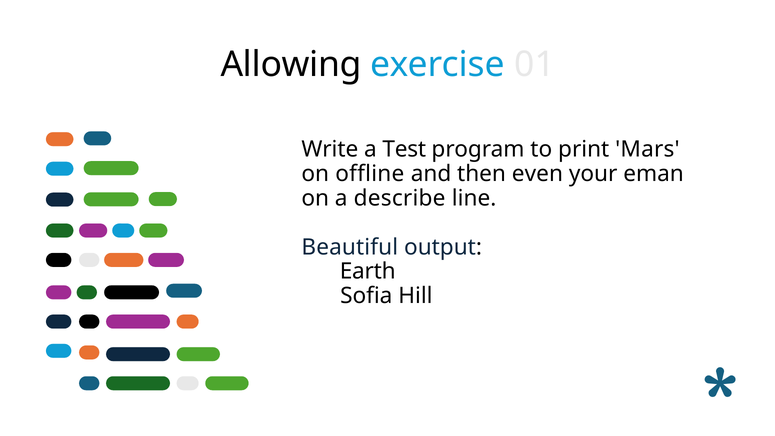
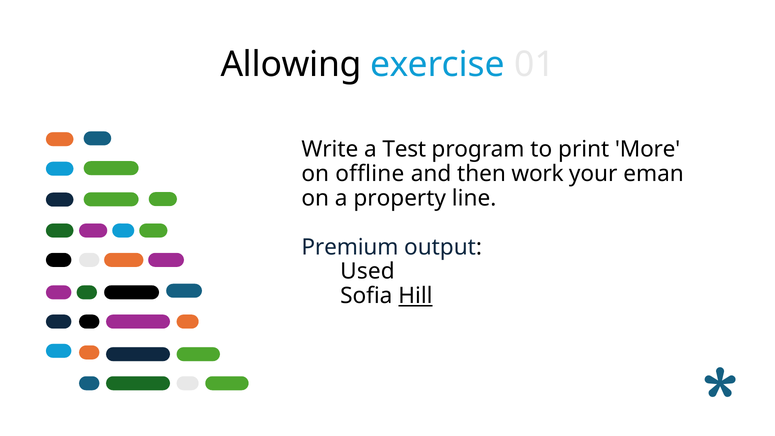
Mars: Mars -> More (648, 149)
even: even -> work (538, 174)
describe: describe -> property (400, 198)
Beautiful: Beautiful -> Premium (350, 247)
Earth: Earth -> Used (367, 271)
Hill underline: none -> present (415, 296)
